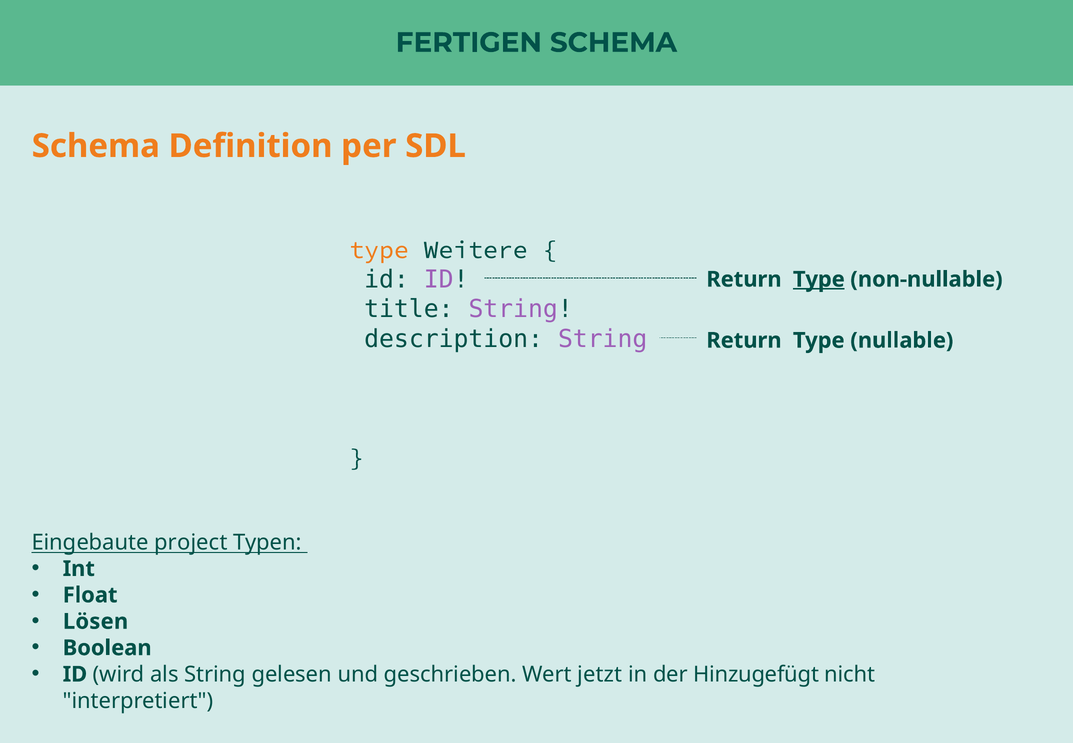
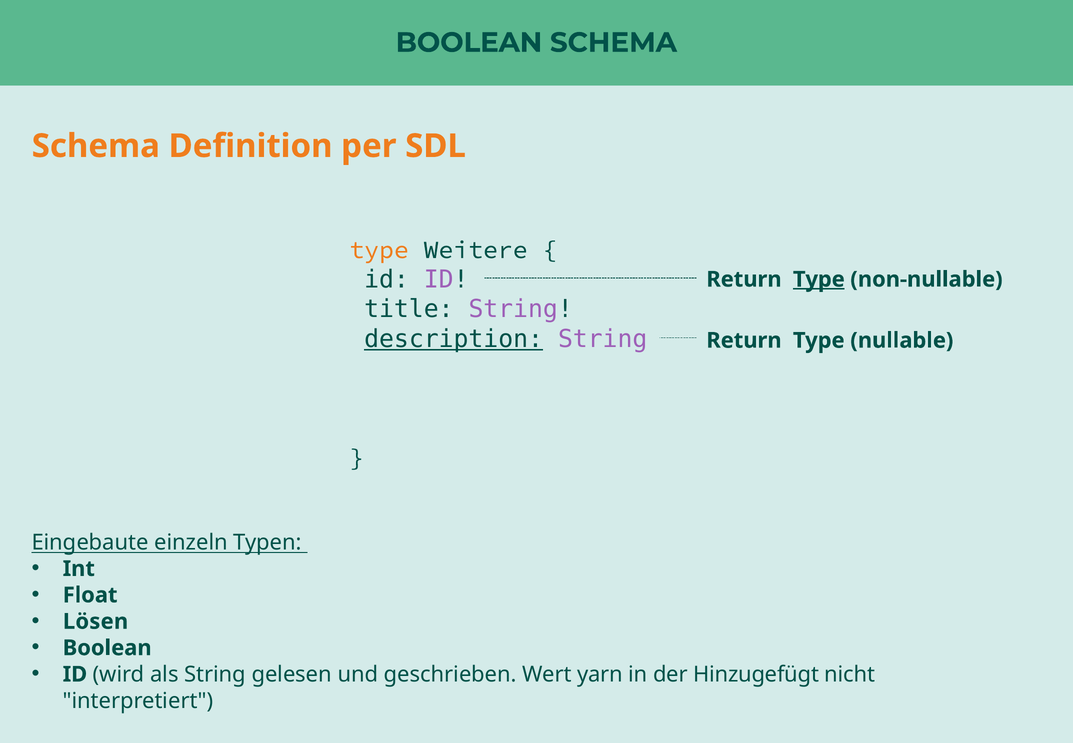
FERTIGEN: FERTIGEN -> BOOLEAN (469, 43)
description underline: none -> present (454, 339)
project: project -> einzeln (191, 542)
jetzt: jetzt -> yarn (600, 674)
